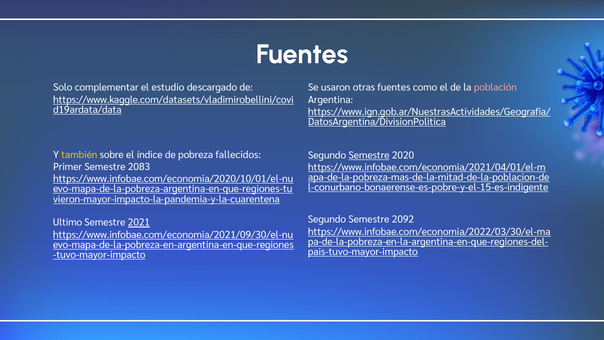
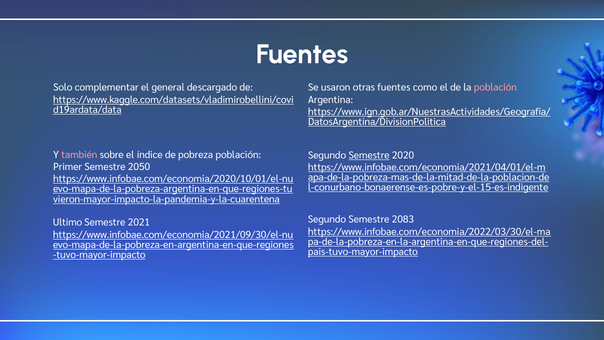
estudio: estudio -> general (168, 88)
también colour: yellow -> pink (79, 155)
pobreza fallecidos: fallecidos -> población (238, 155)
2083: 2083 -> 2050 (139, 167)
2092: 2092 -> 2083 (403, 219)
2021 underline: present -> none (139, 223)
